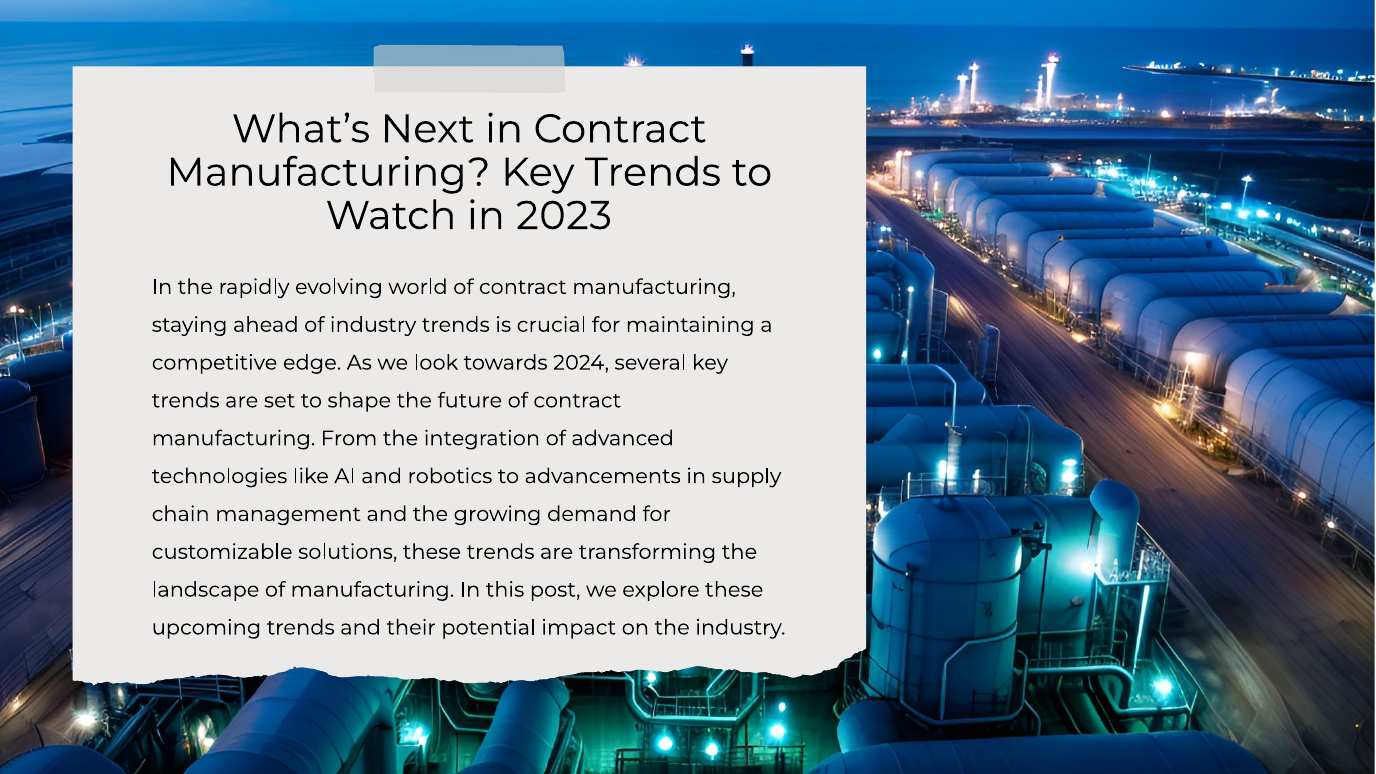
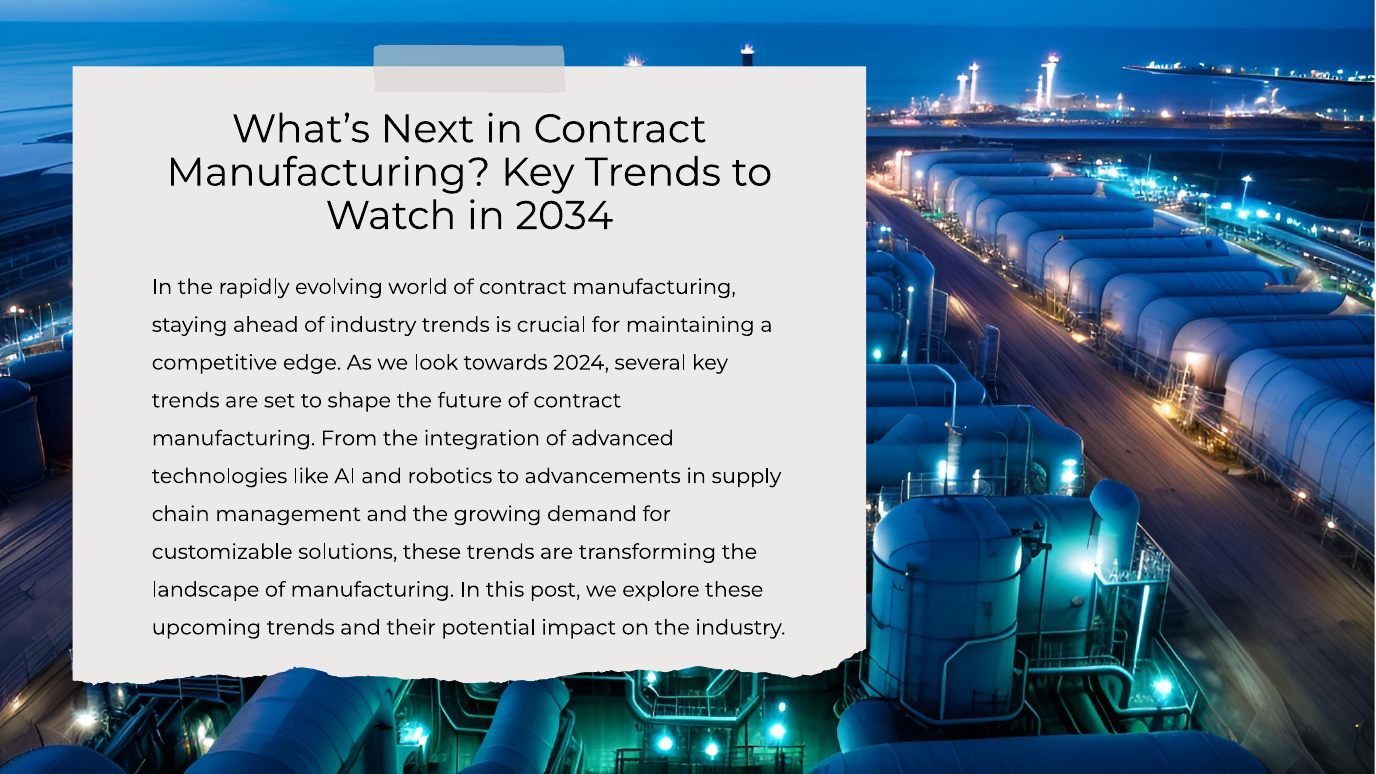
2023: 2023 -> 2034 (564, 216)
